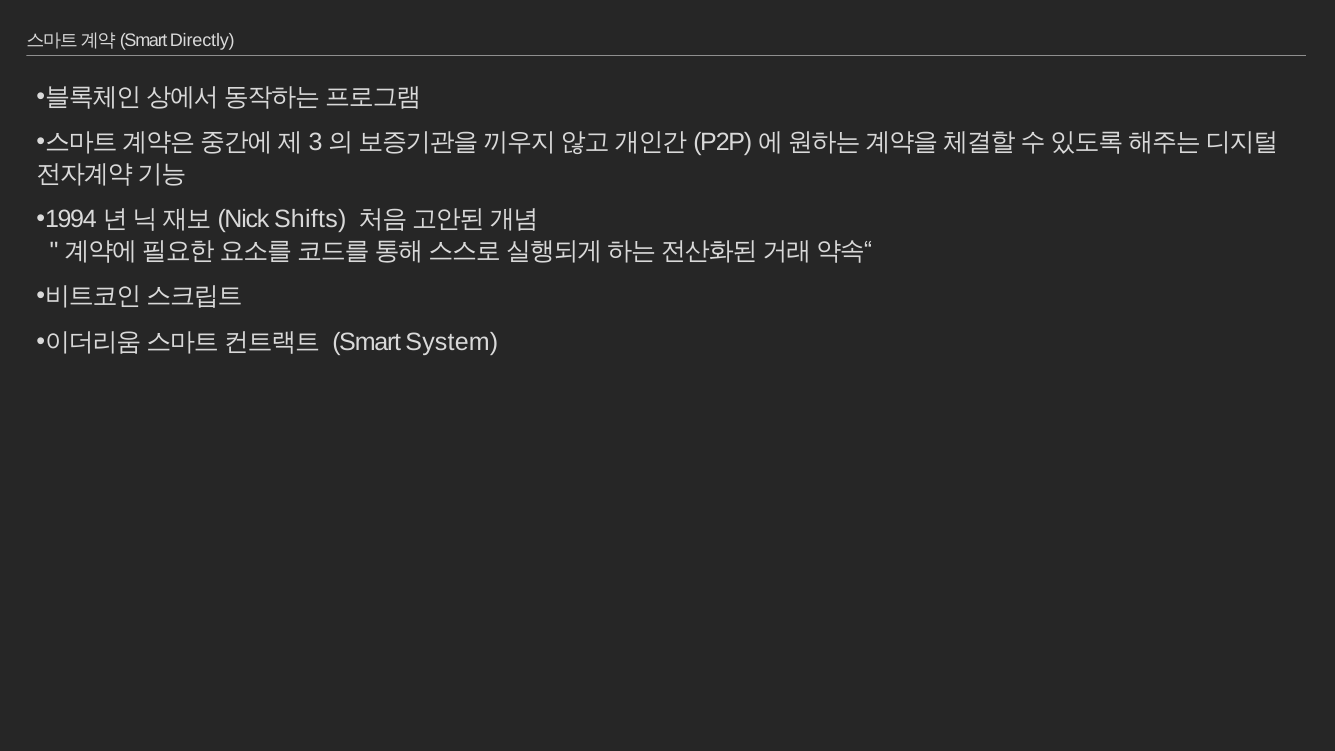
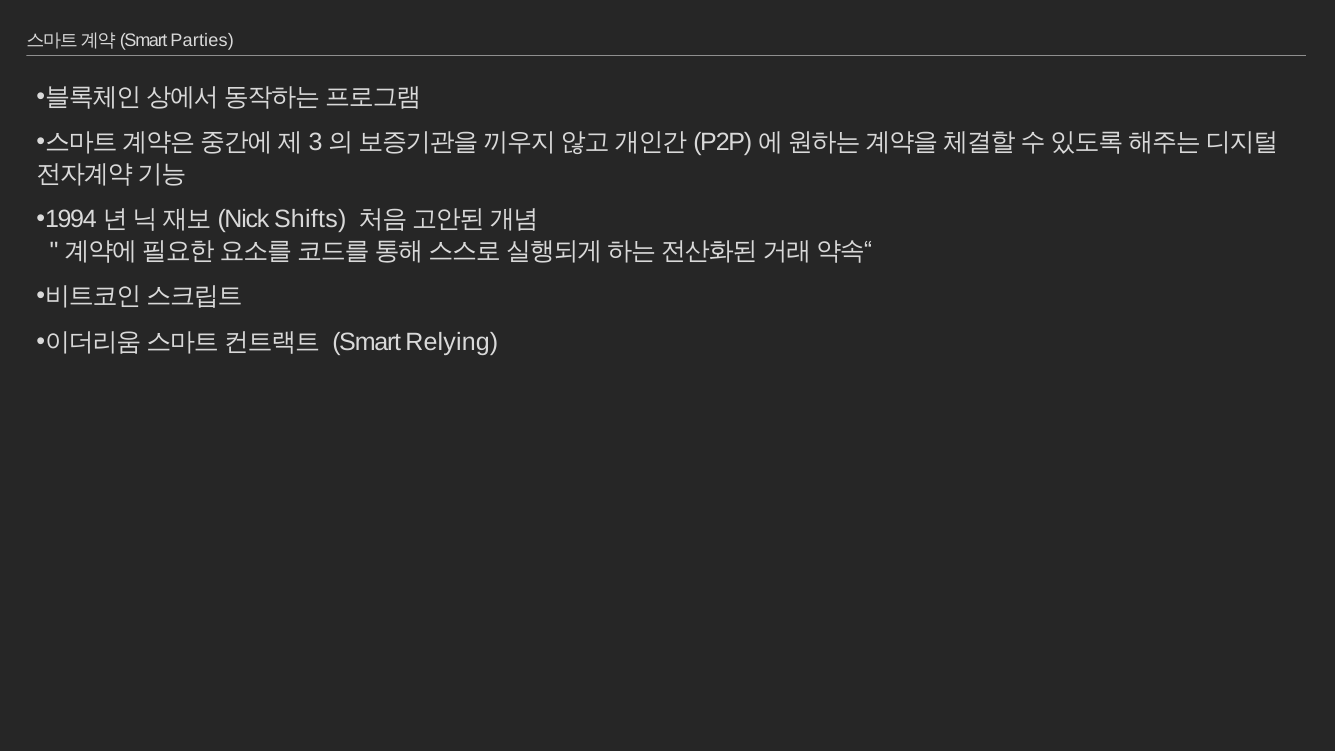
Directly: Directly -> Parties (202, 40)
System: System -> Relying (452, 342)
